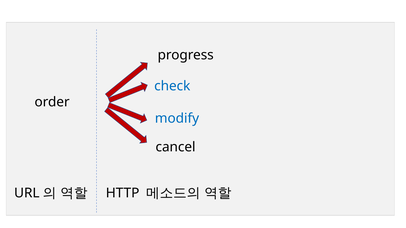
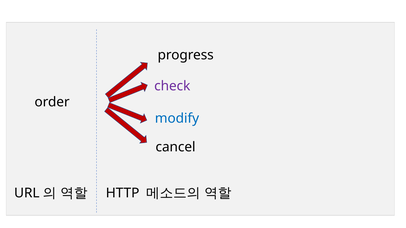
check colour: blue -> purple (172, 86)
